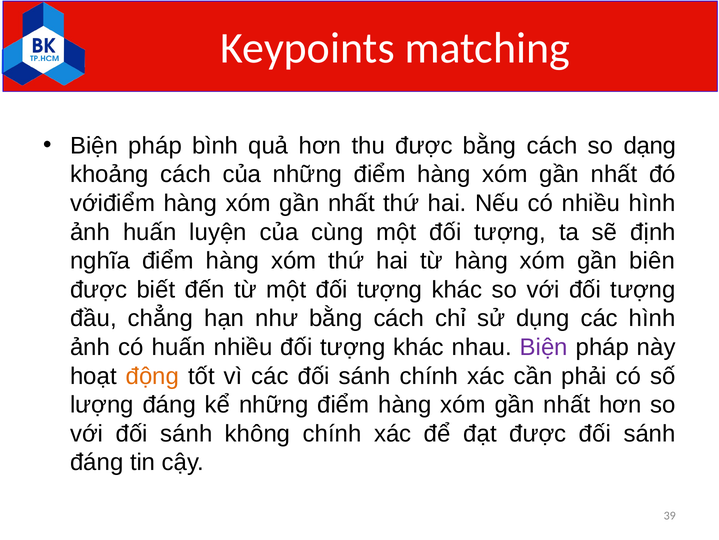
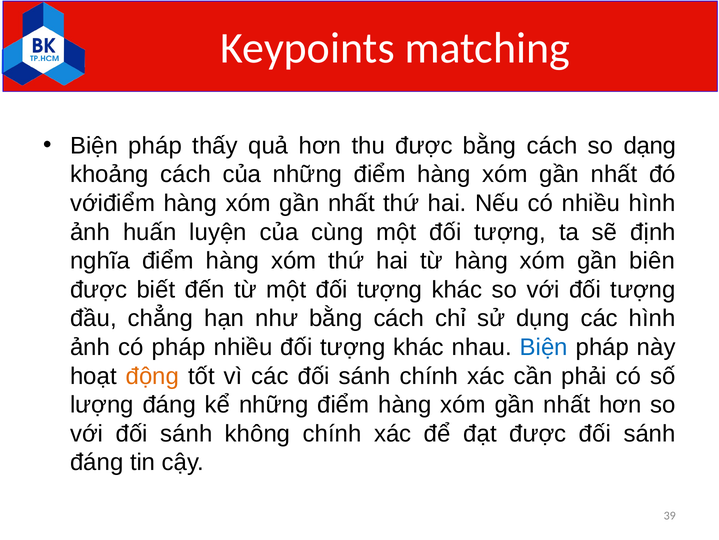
bình: bình -> thấy (215, 145)
có huấn: huấn -> pháp (179, 347)
Biện colour: purple -> blue (544, 347)
